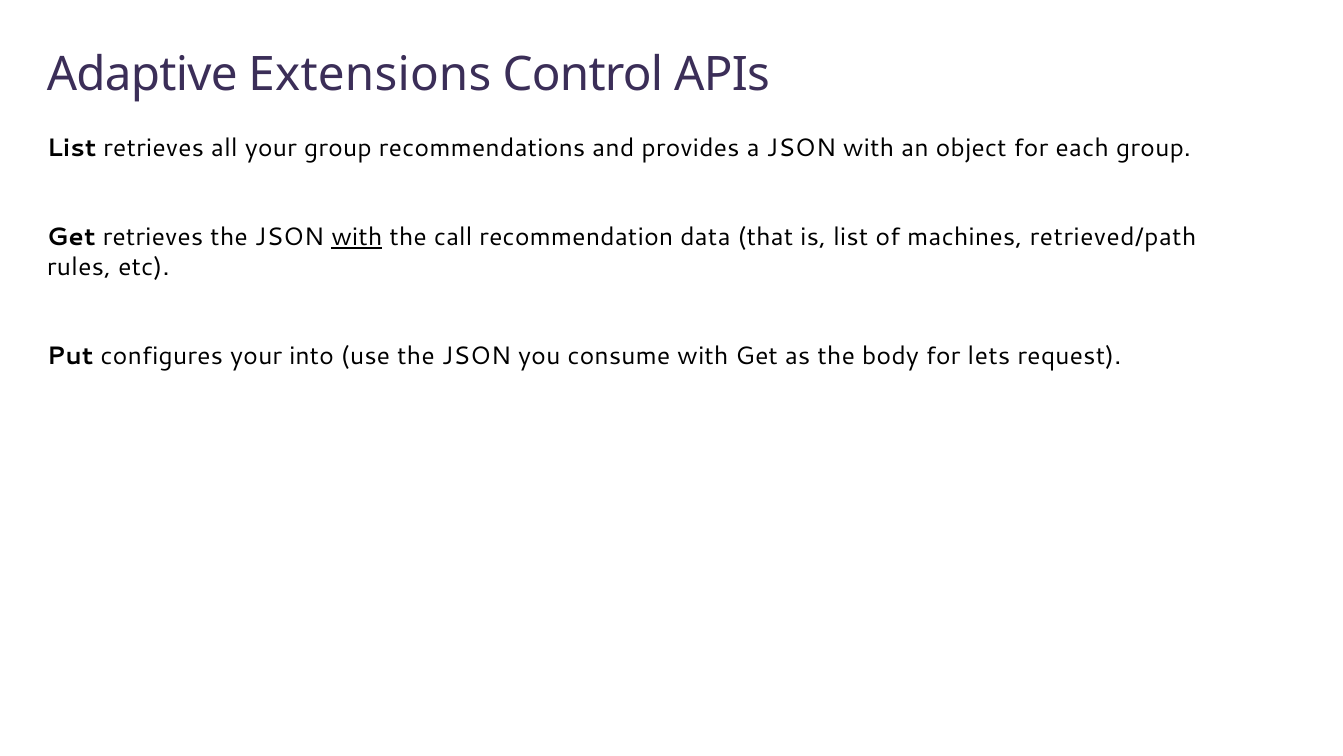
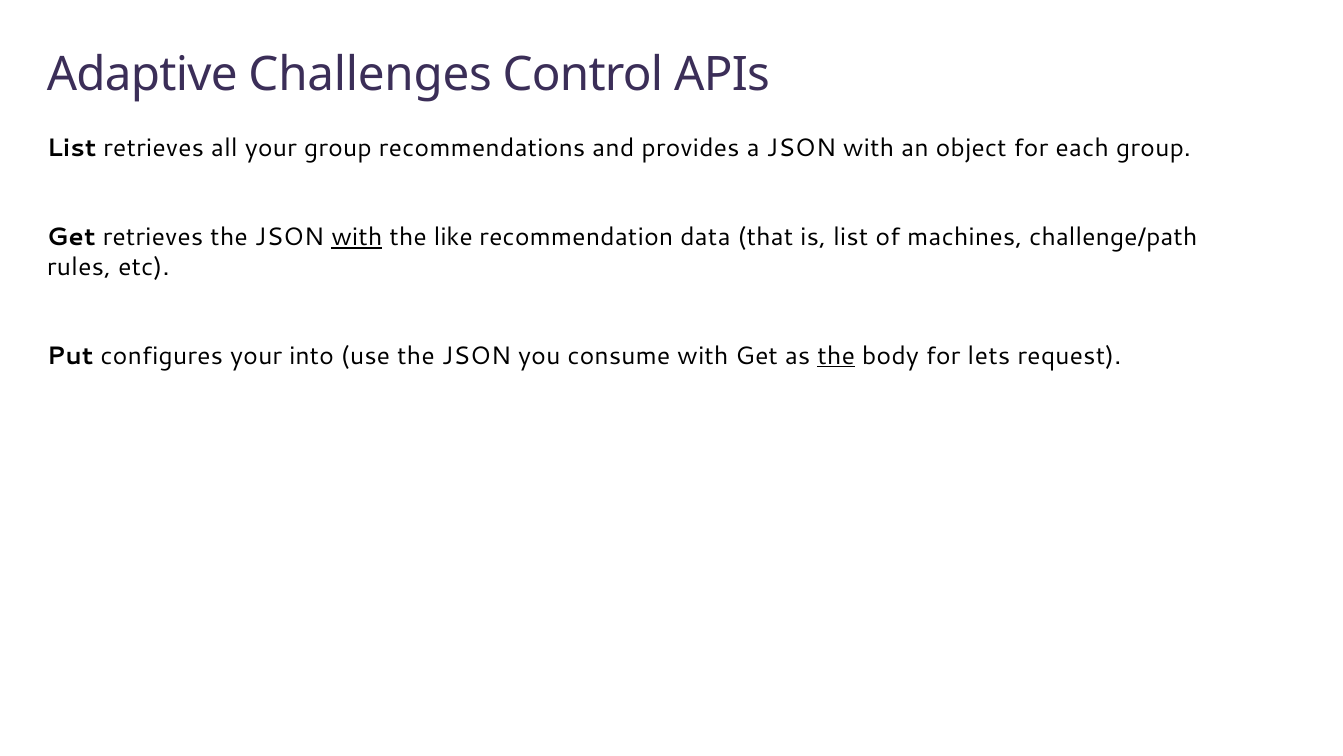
Extensions: Extensions -> Challenges (370, 74)
call: call -> like (453, 237)
retrieved/path: retrieved/path -> challenge/path (1113, 237)
the underline: none -> present (836, 356)
